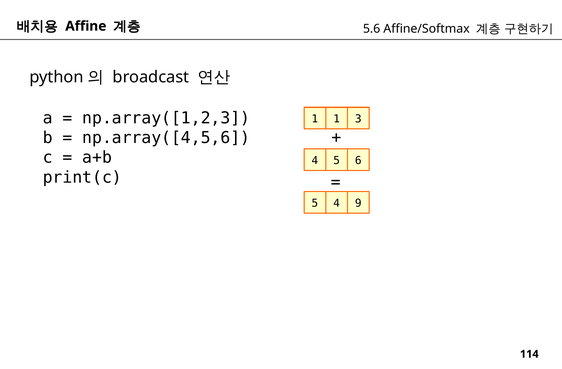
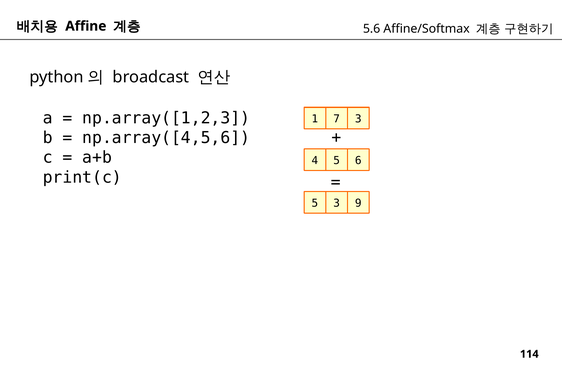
1 1: 1 -> 7 (337, 119)
5 4: 4 -> 3 (337, 203)
